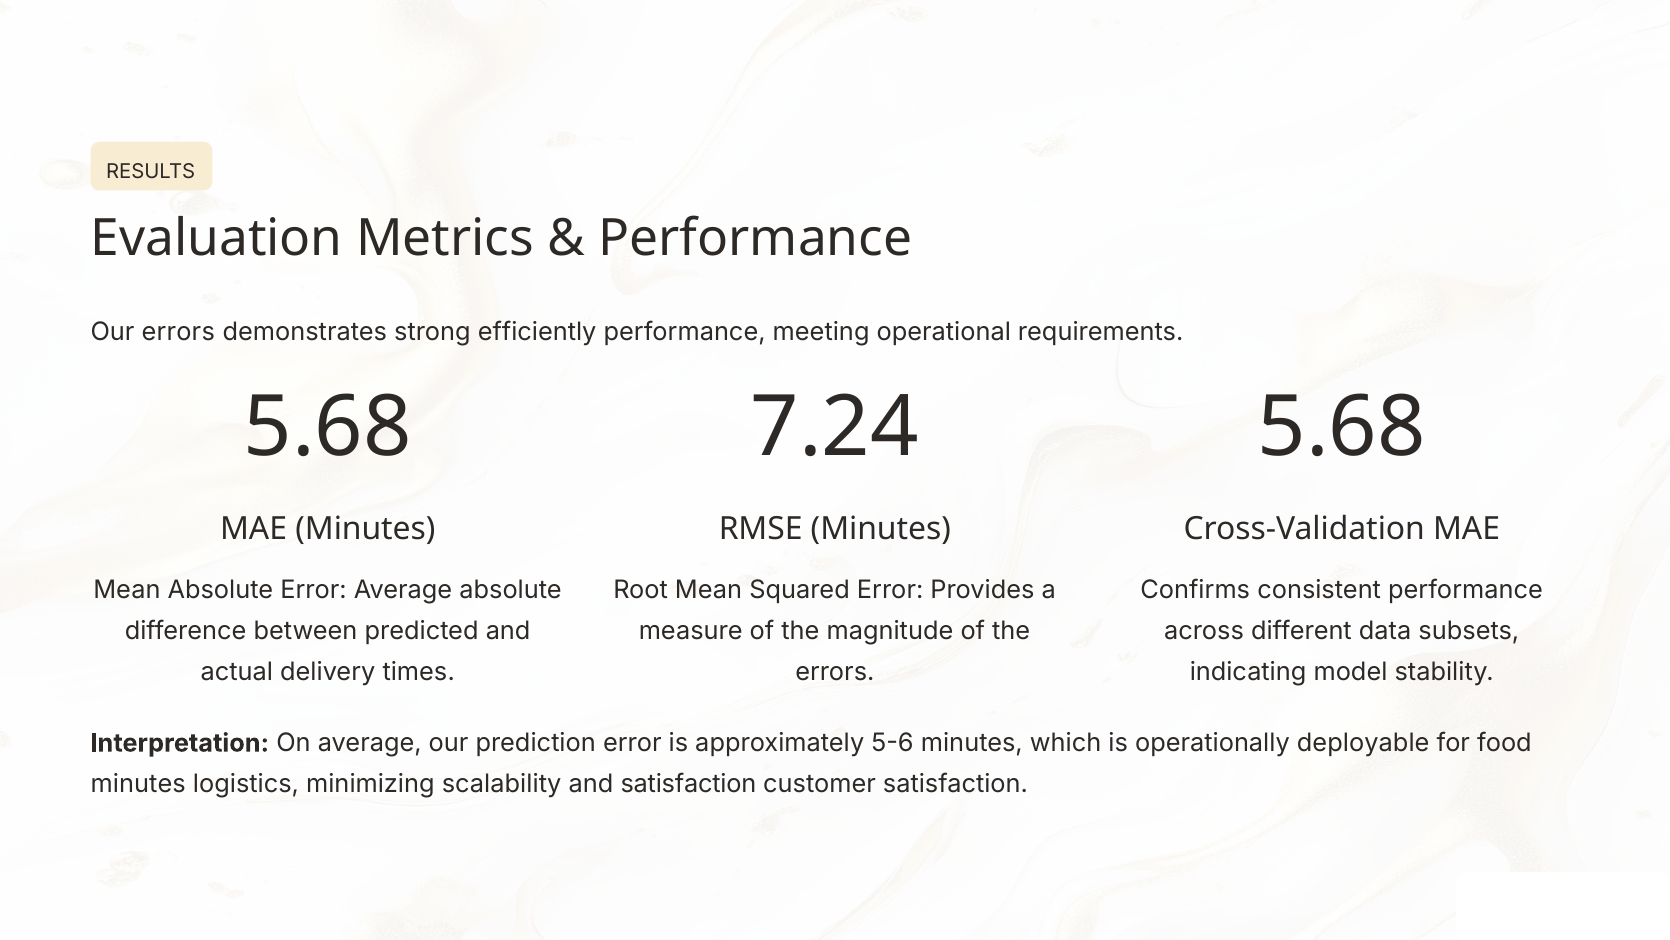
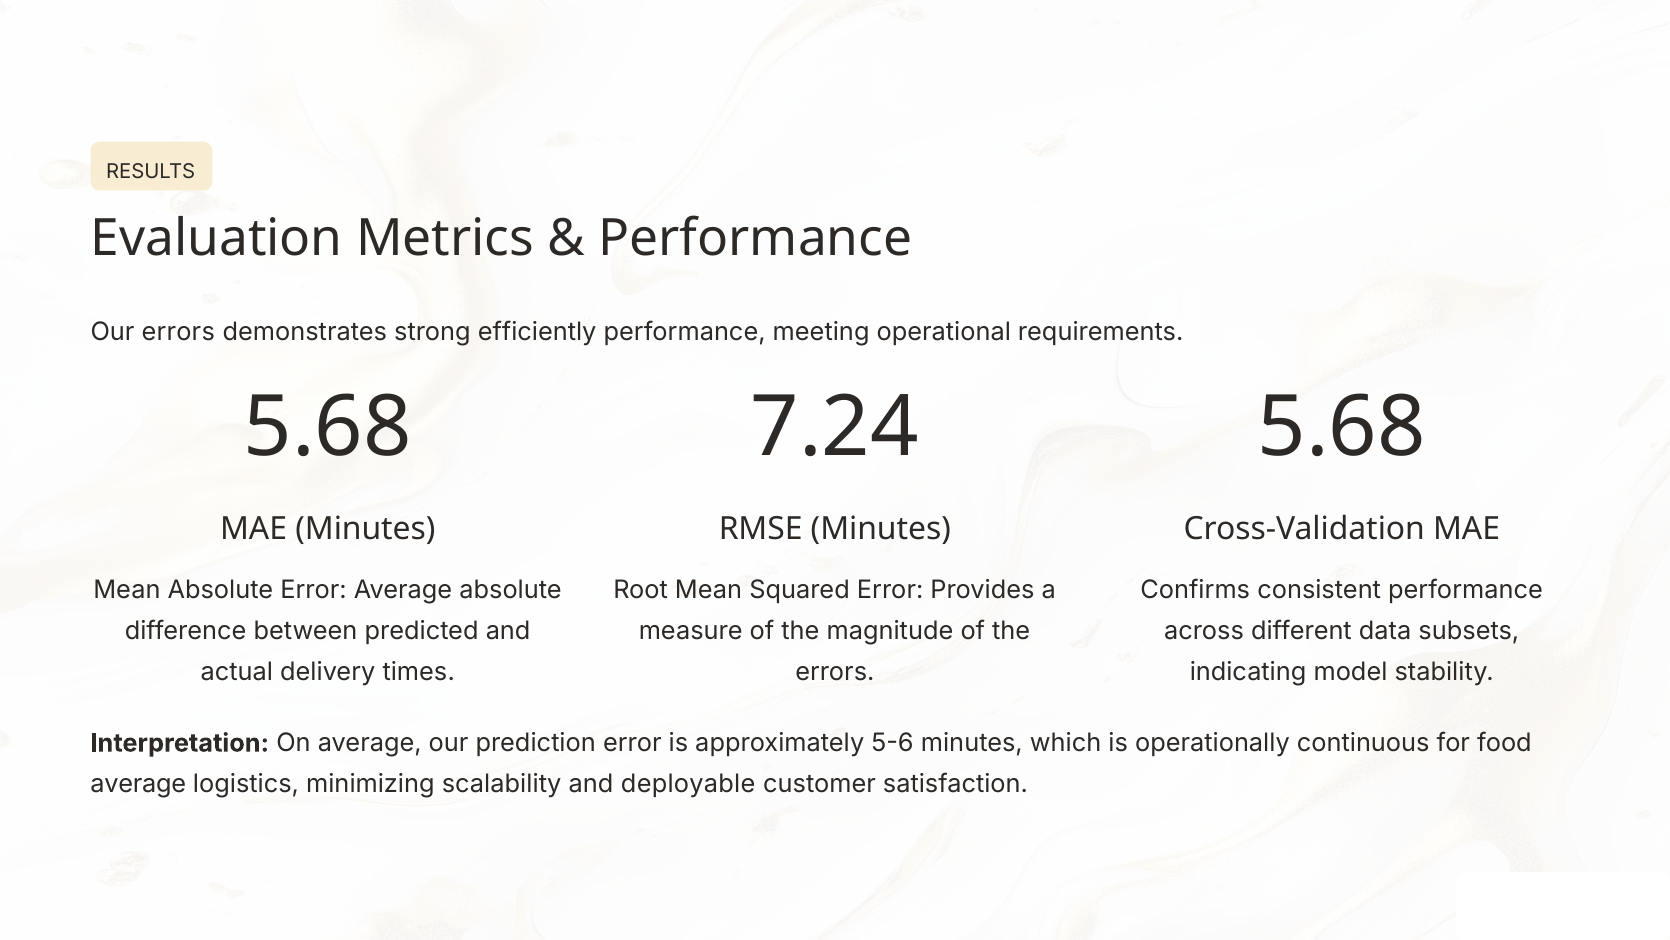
deployable: deployable -> continuous (1363, 743)
minutes: minutes -> average (138, 784)
and satisfaction: satisfaction -> deployable (688, 784)
